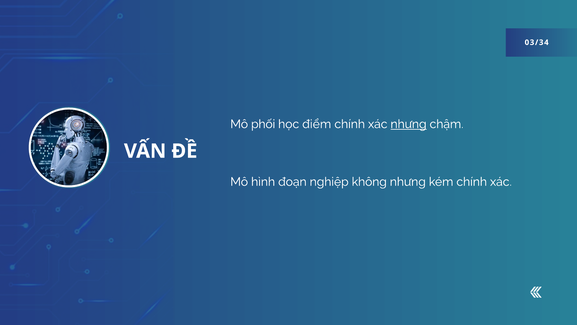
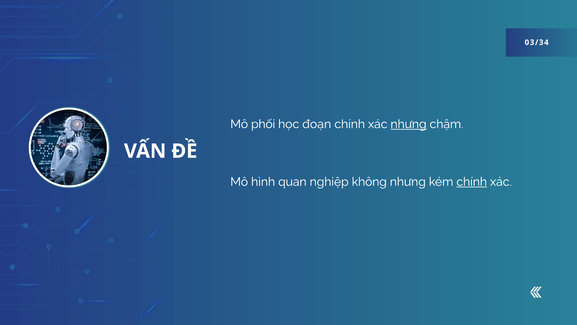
điểm: điểm -> đoạn (317, 124)
đoạn: đoạn -> quan (292, 182)
chính underline: none -> present (472, 182)
